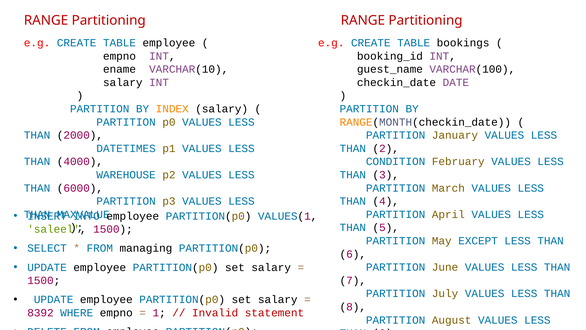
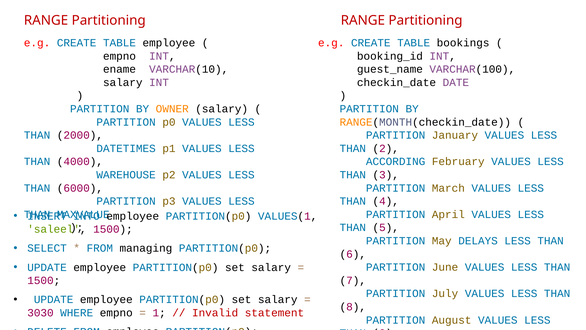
INDEX: INDEX -> OWNER (172, 109)
CONDITION: CONDITION -> ACCORDING (396, 161)
EXCEPT: EXCEPT -> DELAYS (478, 241)
8392: 8392 -> 3030 (40, 312)
